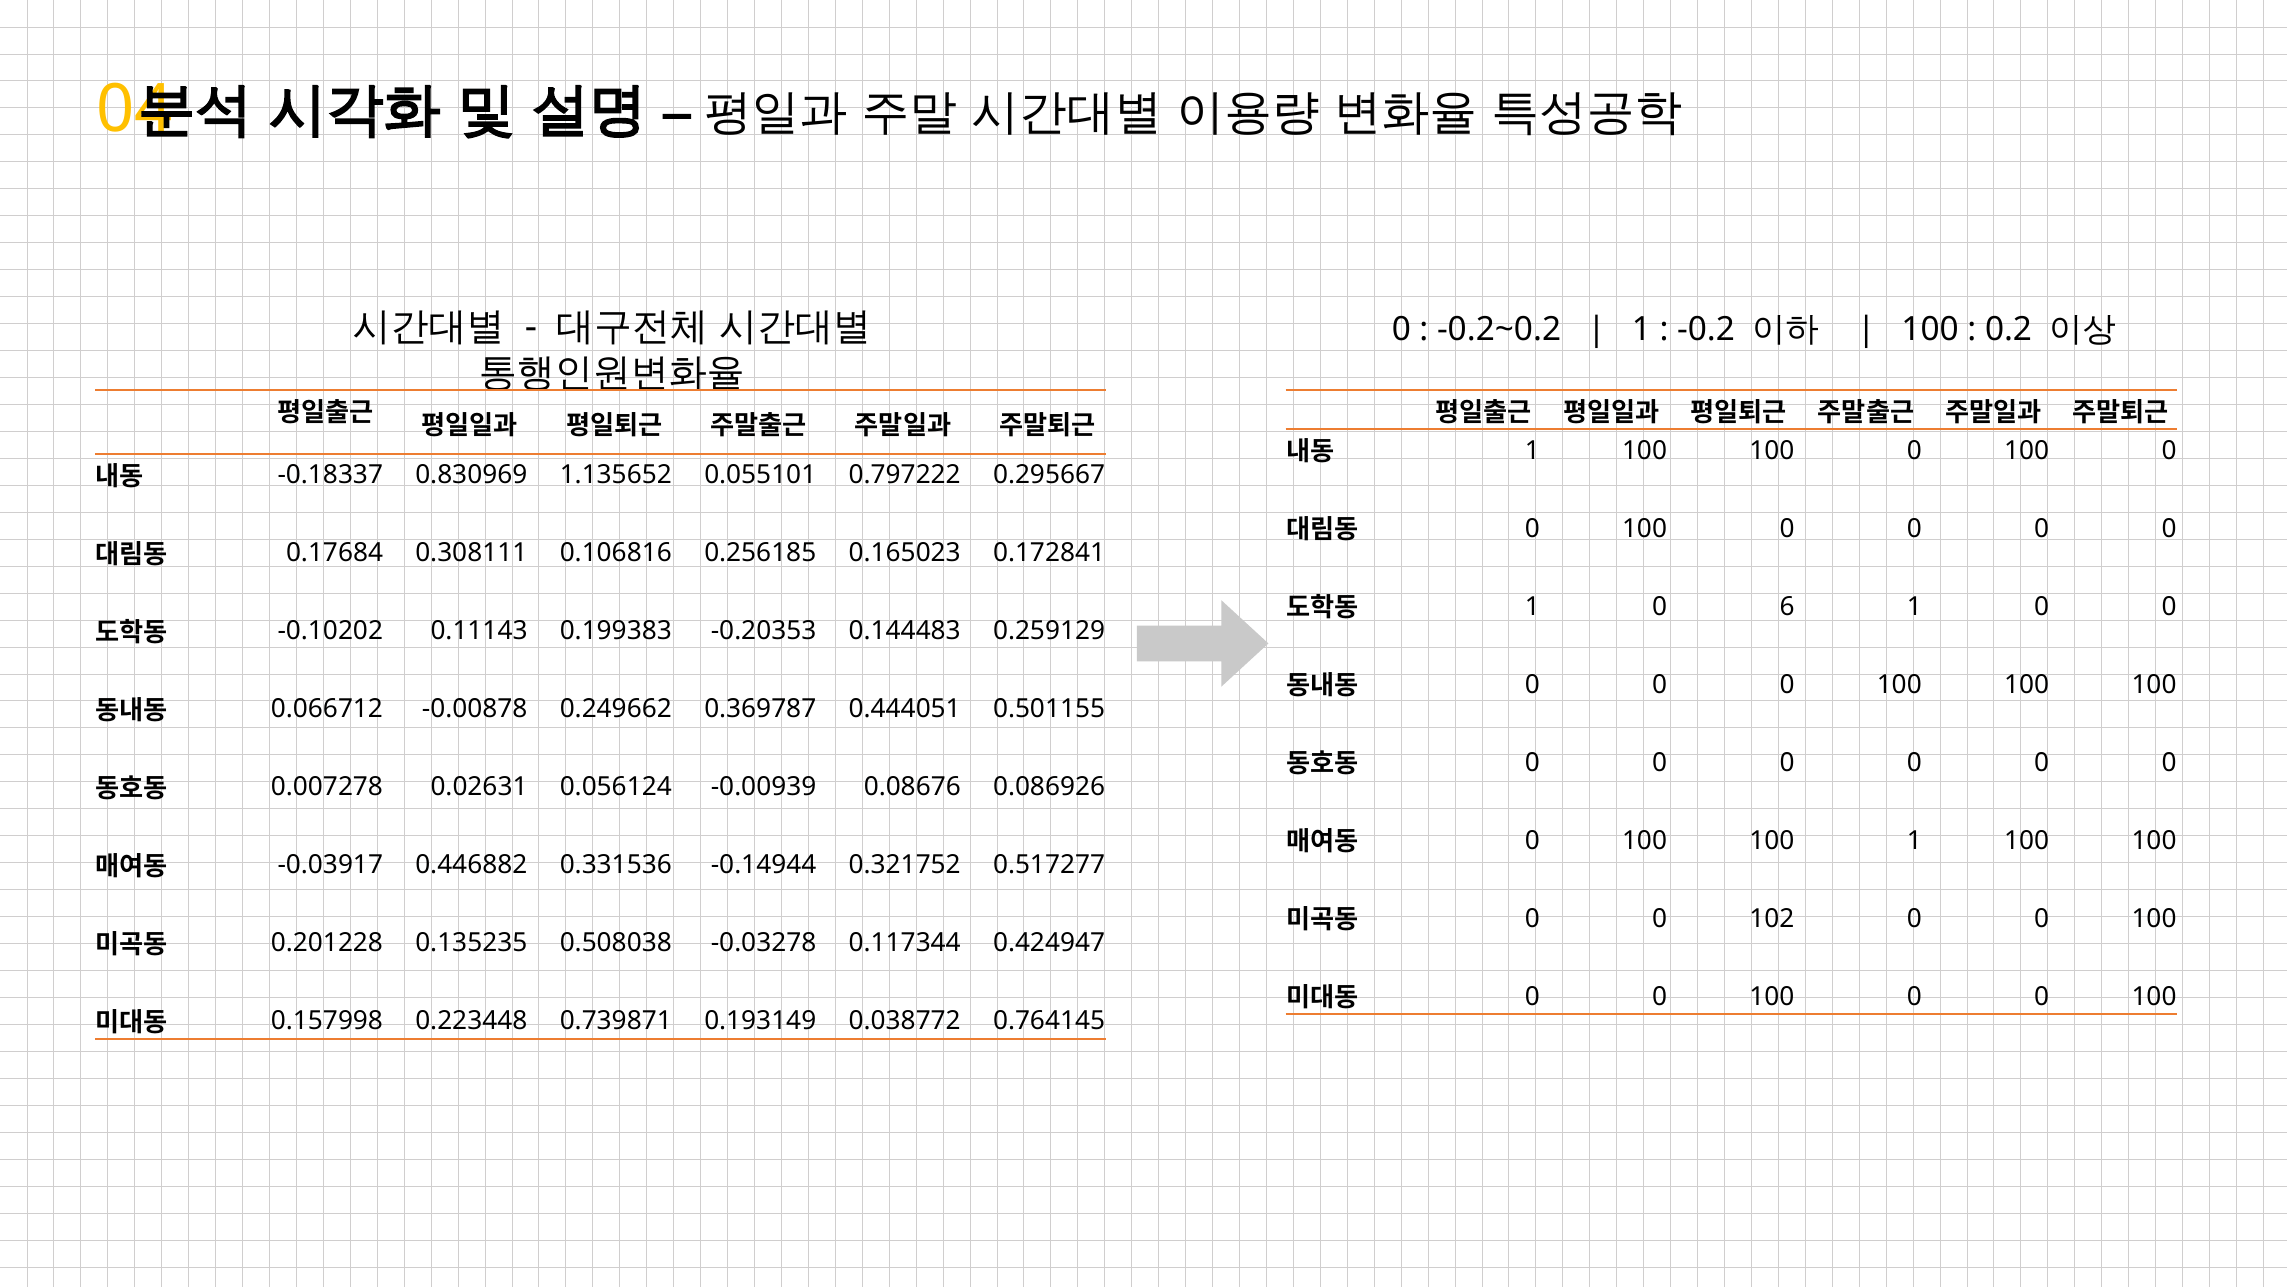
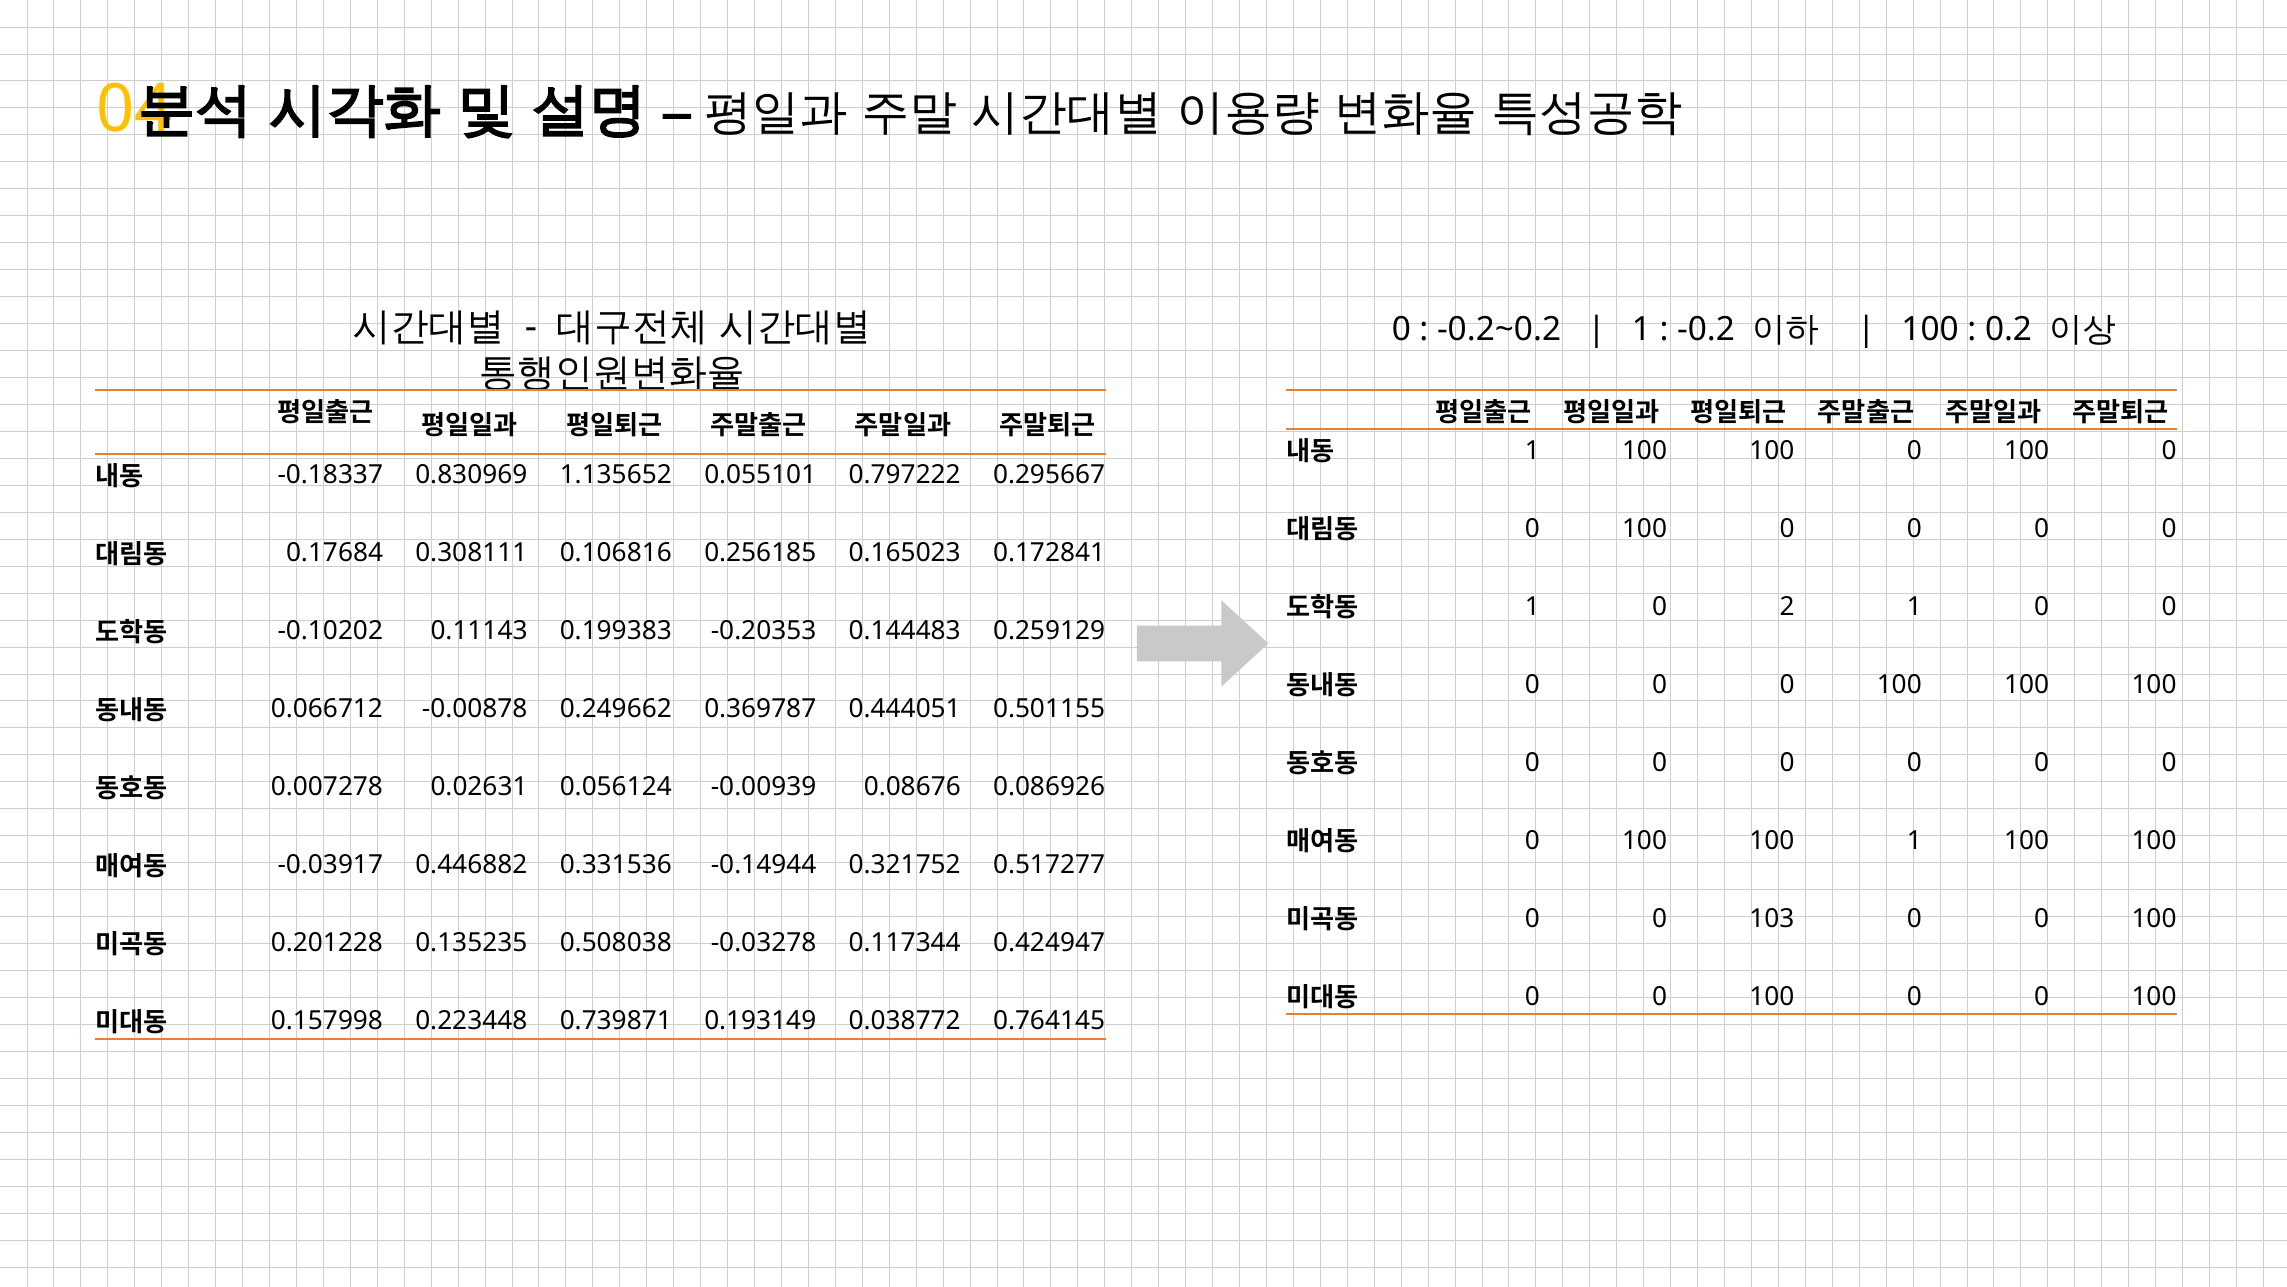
6: 6 -> 2 (1787, 606)
102: 102 -> 103 (1772, 918)
